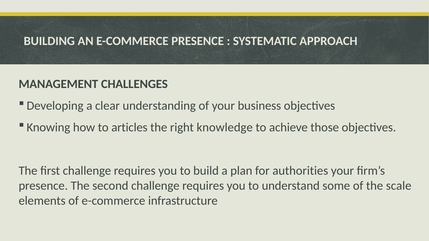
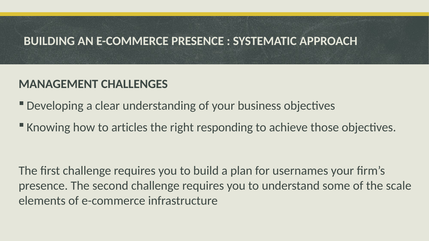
knowledge: knowledge -> responding (225, 127)
authorities: authorities -> usernames (300, 171)
